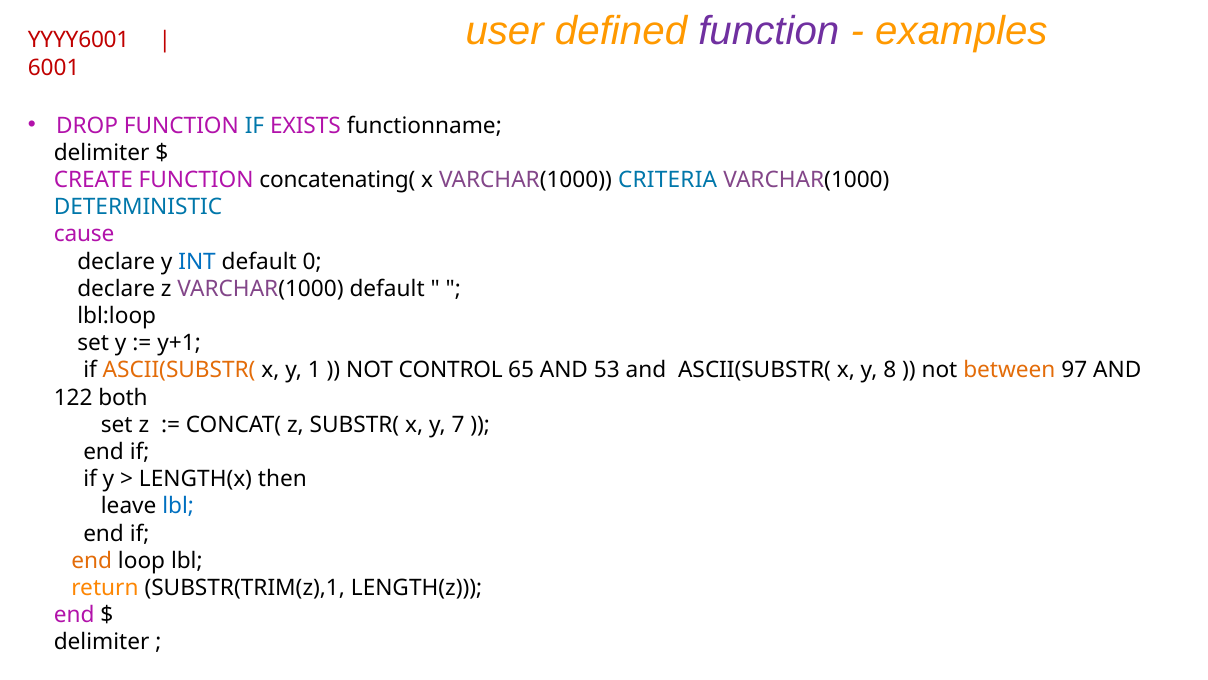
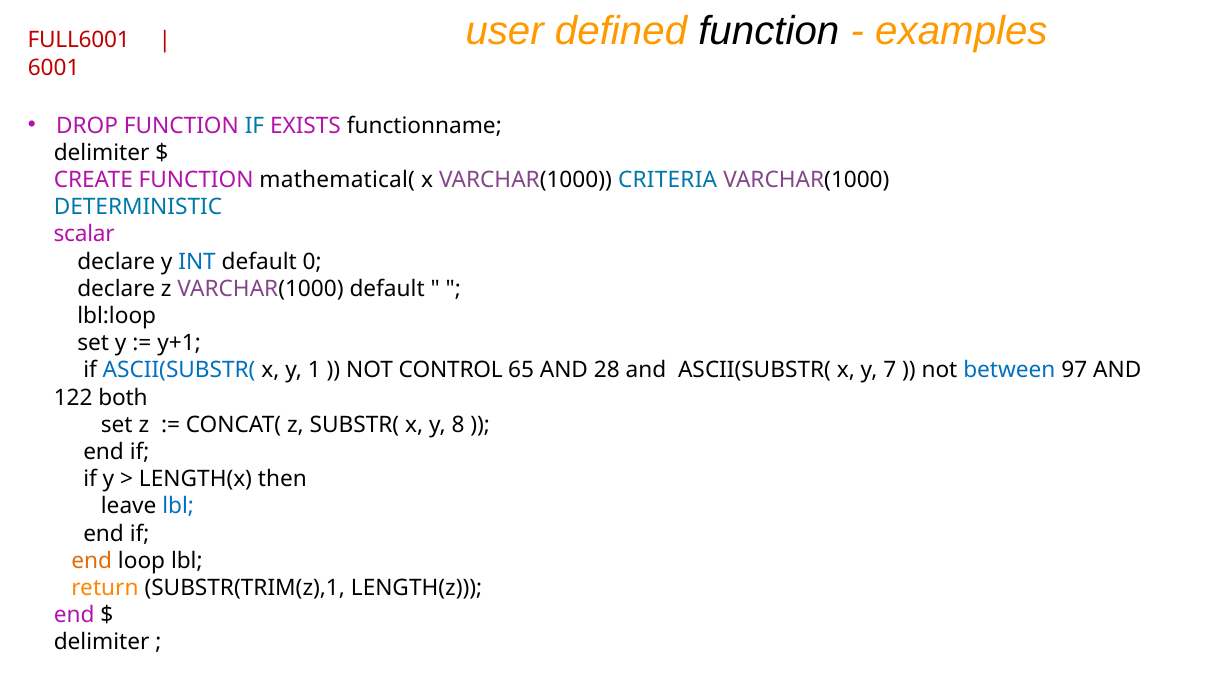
function colour: purple -> black (769, 31)
YYYY6001: YYYY6001 -> FULL6001 (79, 40)
concatenating(: concatenating( -> mathematical( (337, 180)
cause: cause -> scalar (84, 234)
ASCII(SUBSTR( colour: orange -> blue (179, 370)
53: 53 -> 28 (607, 370)
8: 8 -> 7 (890, 370)
between colour: orange -> blue (1009, 370)
7: 7 -> 8 (458, 425)
